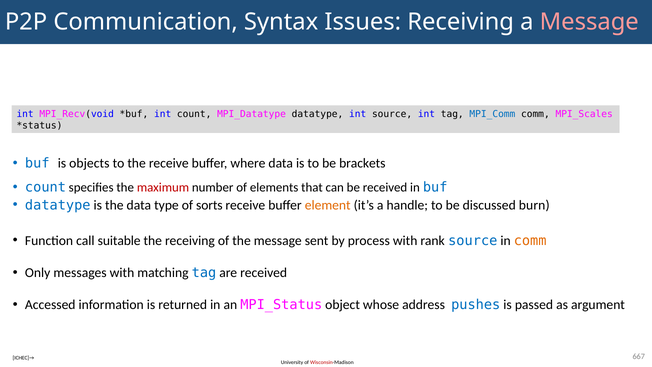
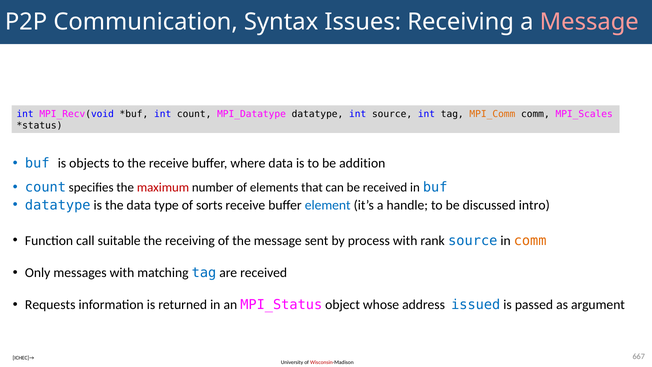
MPI_Comm colour: blue -> orange (492, 114)
brackets: brackets -> addition (362, 163)
element colour: orange -> blue (328, 205)
burn: burn -> intro (534, 205)
Accessed: Accessed -> Requests (50, 305)
pushes: pushes -> issued (476, 305)
